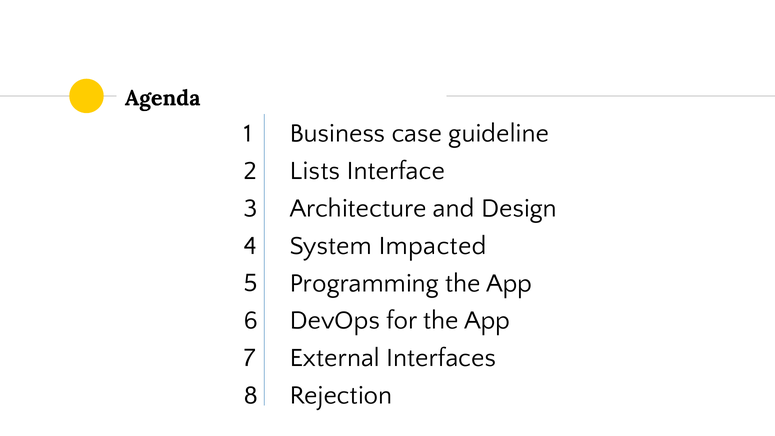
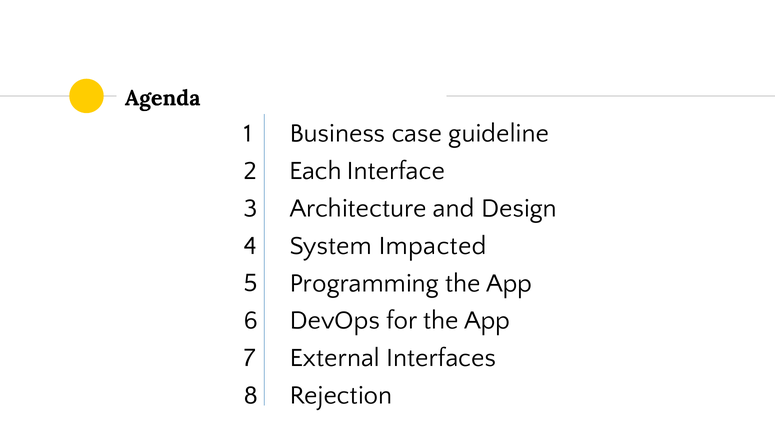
Lists: Lists -> Each (315, 171)
